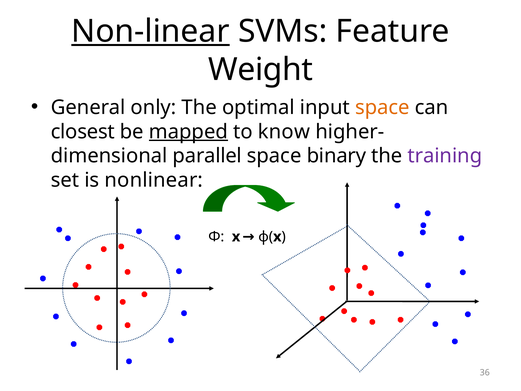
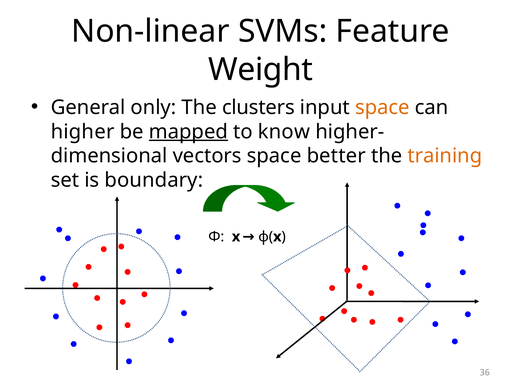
Non-linear underline: present -> none (150, 31)
optimal: optimal -> clusters (258, 107)
closest: closest -> higher (83, 132)
parallel: parallel -> vectors (207, 156)
binary: binary -> better (336, 156)
training colour: purple -> orange (445, 156)
nonlinear: nonlinear -> boundary (154, 180)
